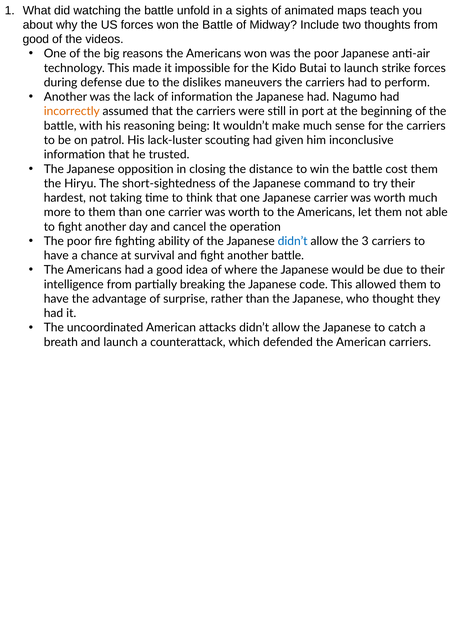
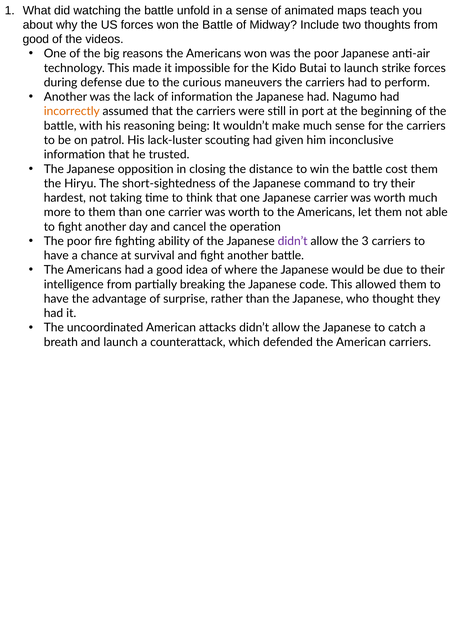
a sights: sights -> sense (252, 10)
dislikes: dislikes -> curious (202, 83)
didn’t colour: blue -> purple (293, 241)
